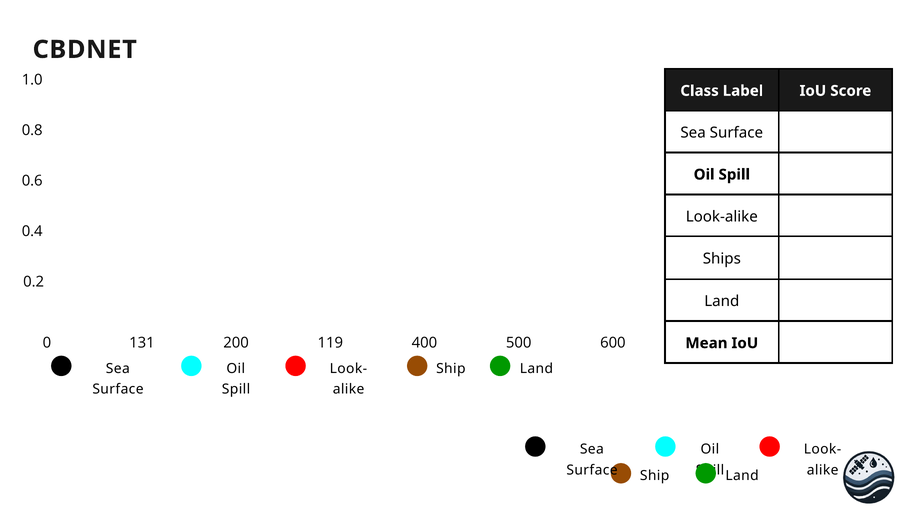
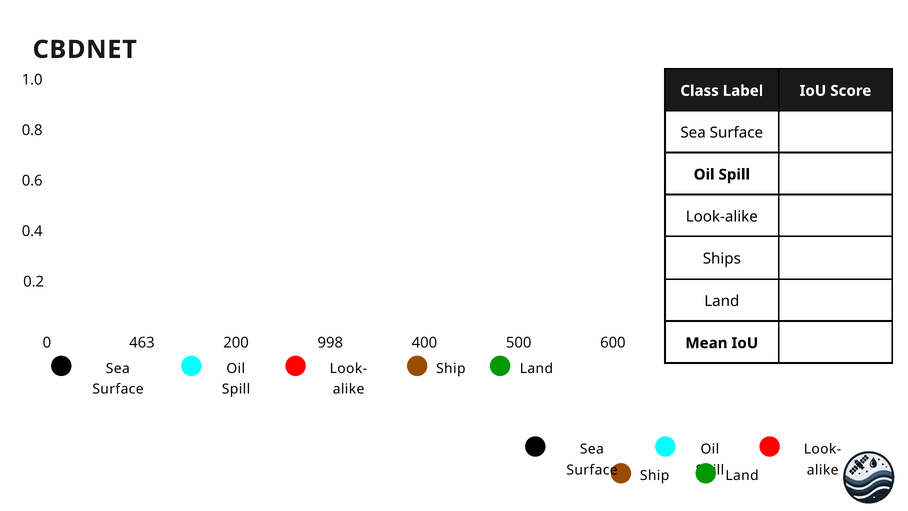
131: 131 -> 463 (142, 342)
119: 119 -> 998 (330, 342)
